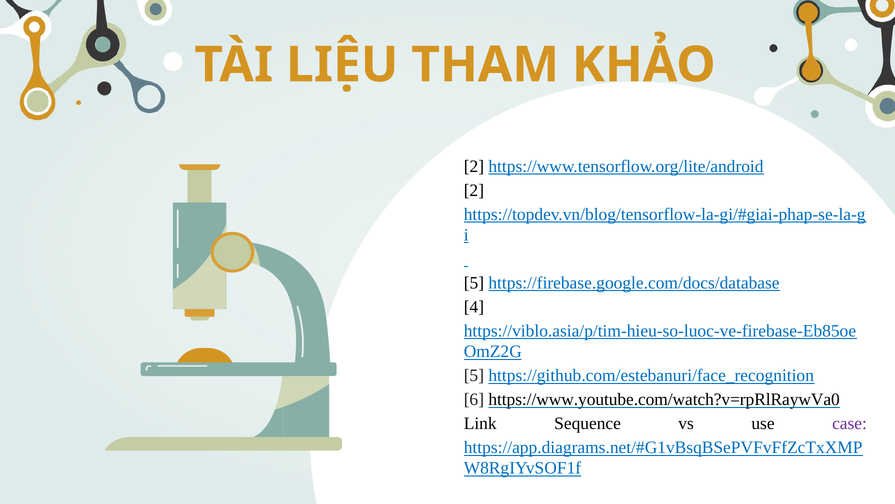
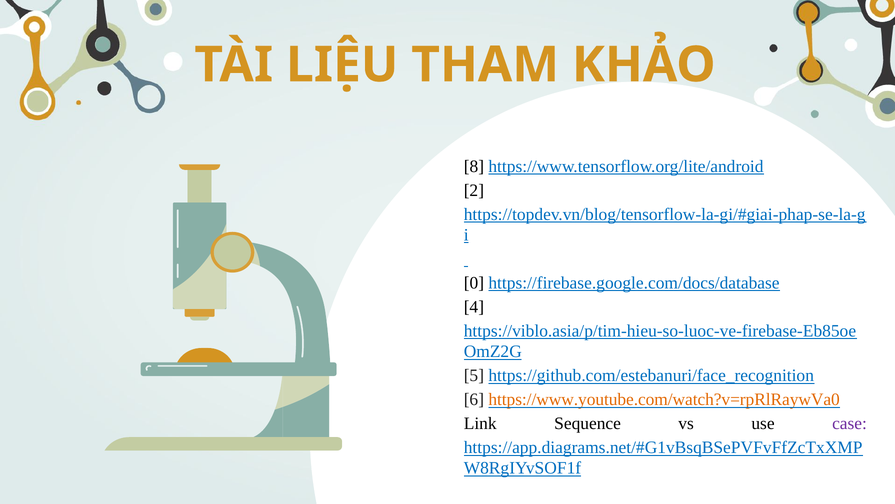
2: 2 -> 8 (474, 166)
5: 5 -> 0 (474, 283)
https://www.youtube.com/watch?v=rpRlRaywVa0 colour: black -> orange (664, 399)
